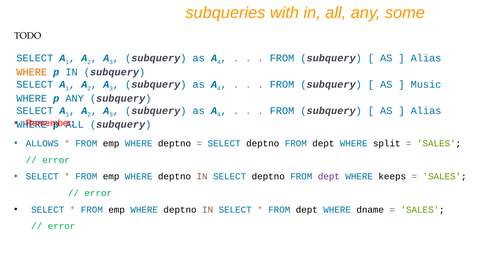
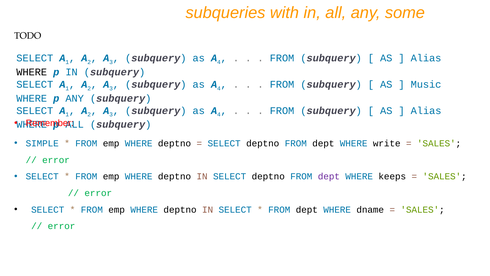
WHERE colour: orange -> black (32, 72)
ALLOWS: ALLOWS -> SIMPLE (42, 143)
split: split -> write (387, 143)
